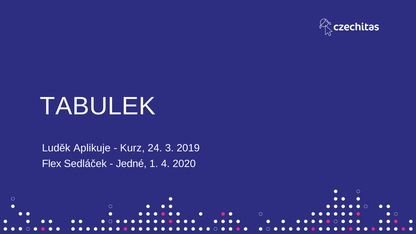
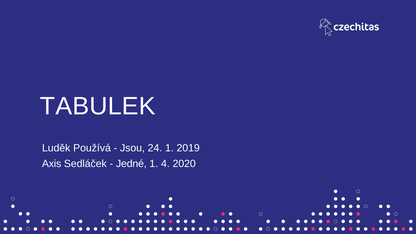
Aplikuje: Aplikuje -> Používá (92, 148)
Kurz: Kurz -> Jsou (132, 148)
24 3: 3 -> 1 (169, 148)
Flex: Flex -> Axis (52, 164)
